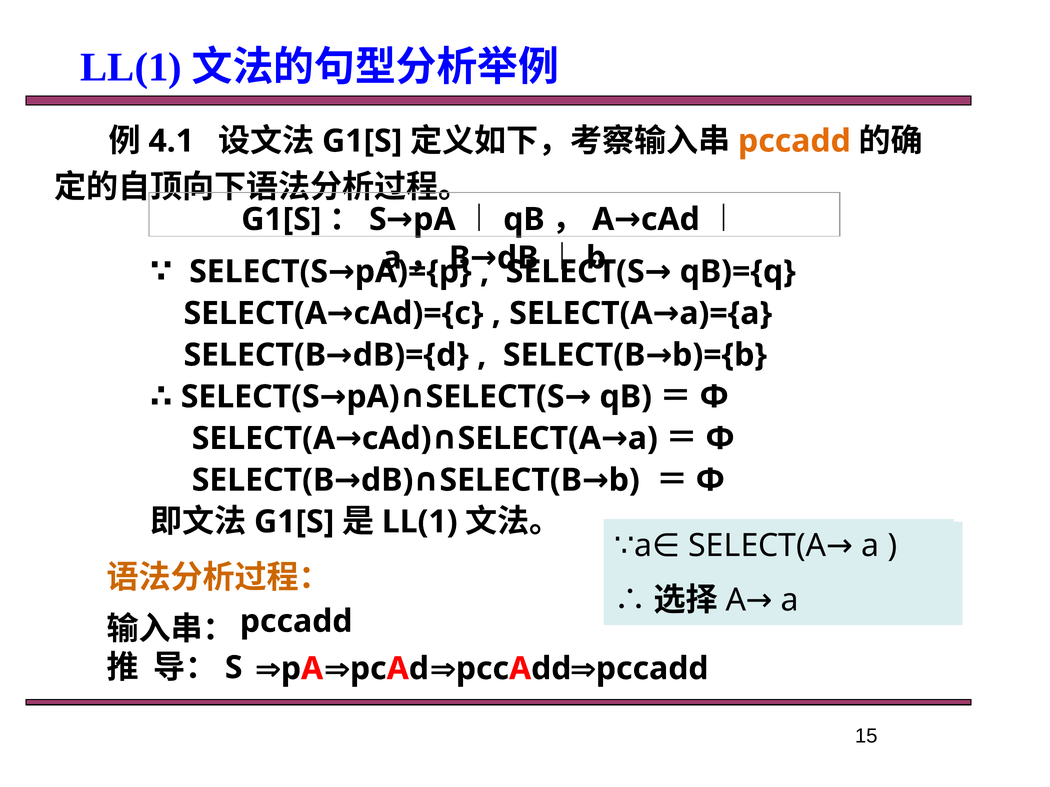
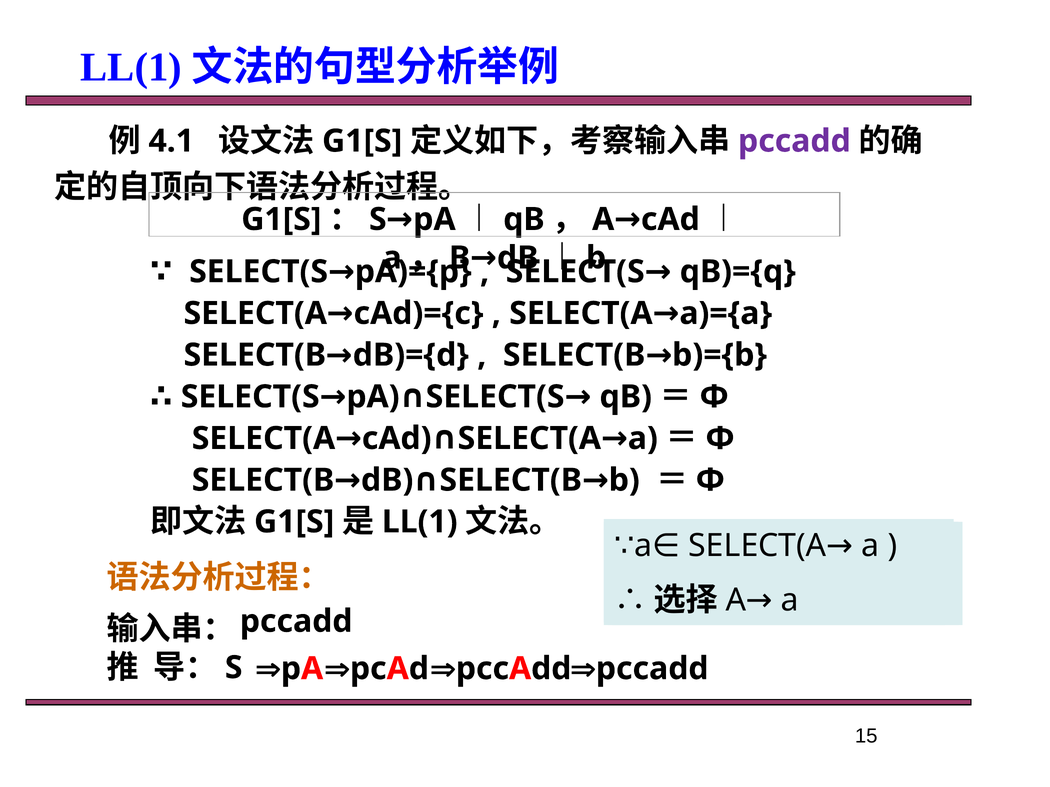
pccadd colour: orange -> purple (794, 141)
